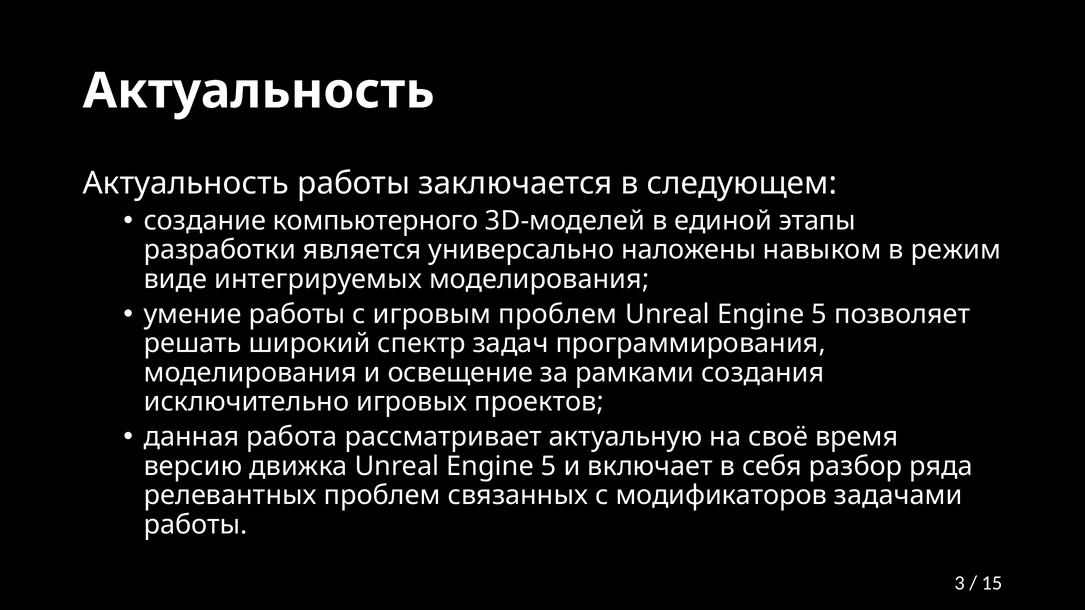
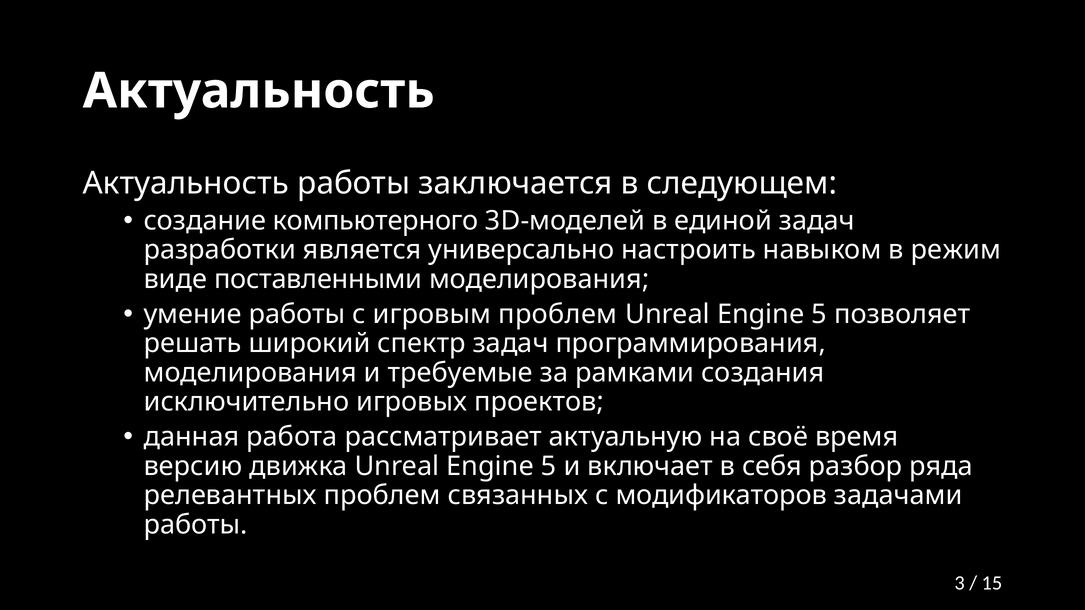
единой этапы: этапы -> задач (817, 221)
наложены: наложены -> настроить (689, 250)
интегрируемых: интегрируемых -> поставленными (318, 279)
освещение: освещение -> требуемые (460, 373)
